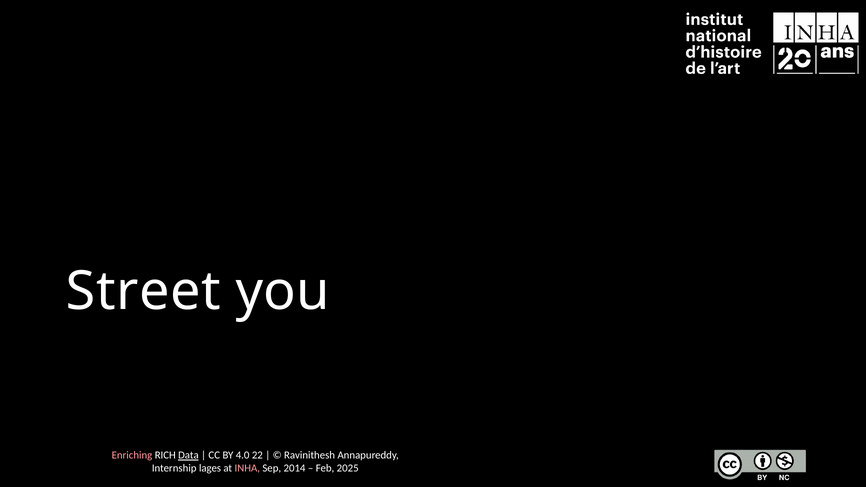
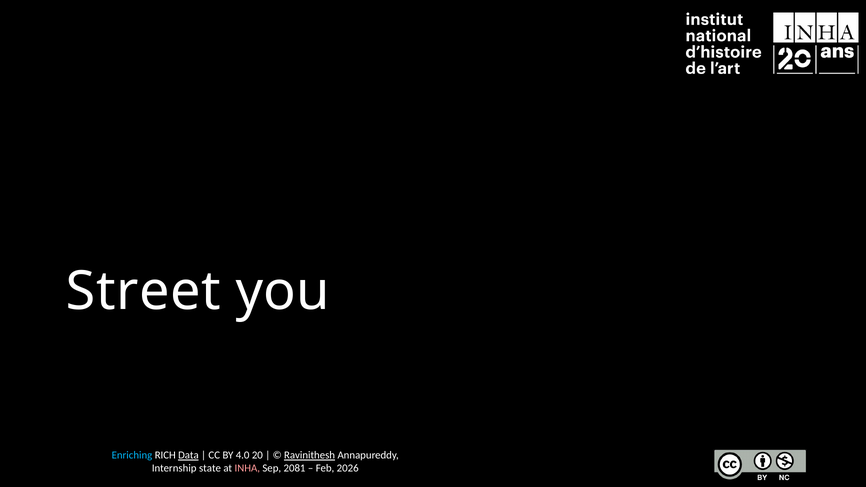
Enriching colour: pink -> light blue (132, 456)
22: 22 -> 20 (257, 456)
Ravinithesh underline: none -> present (310, 456)
lages: lages -> state (210, 469)
2014: 2014 -> 2081 (295, 469)
2025: 2025 -> 2026 (348, 469)
